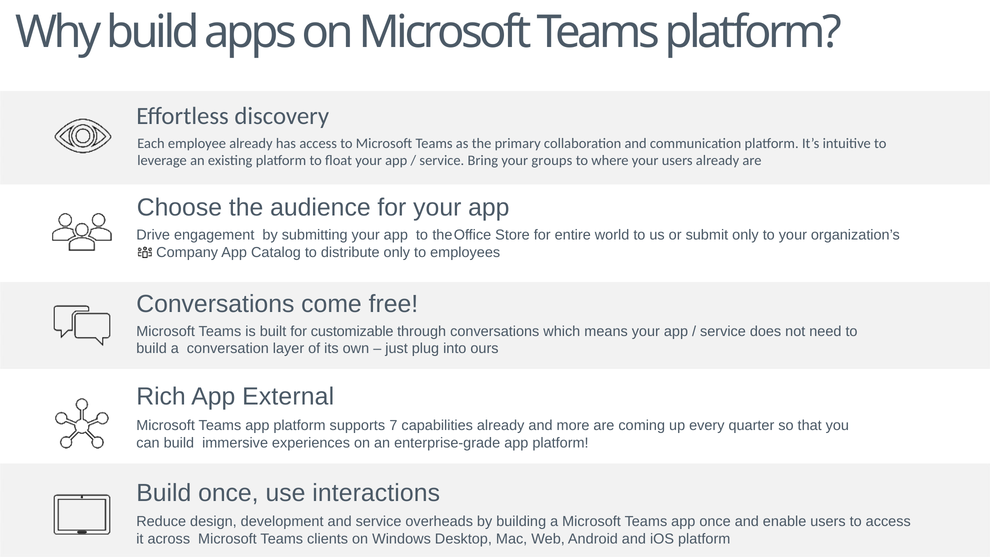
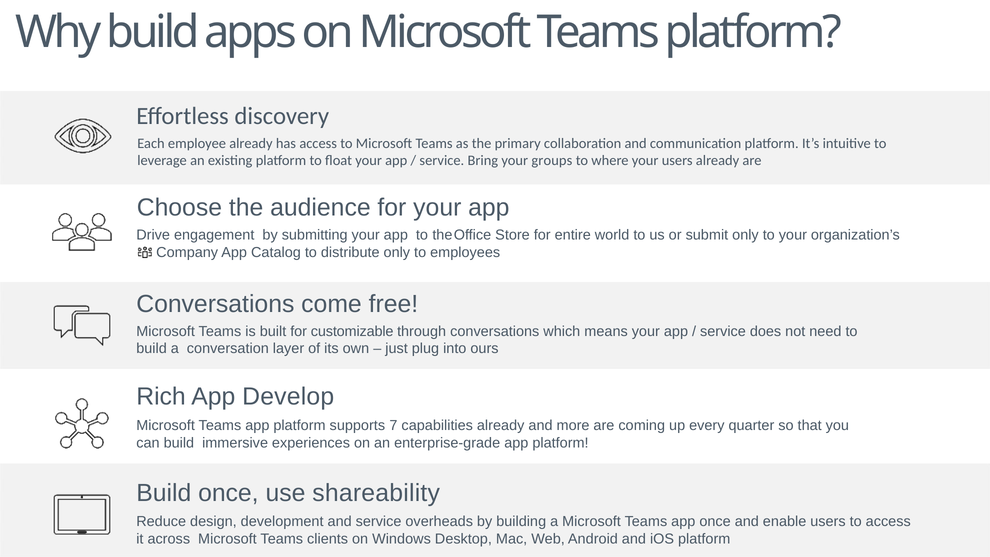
External: External -> Develop (288, 396)
interactions: interactions -> shareability (376, 493)
